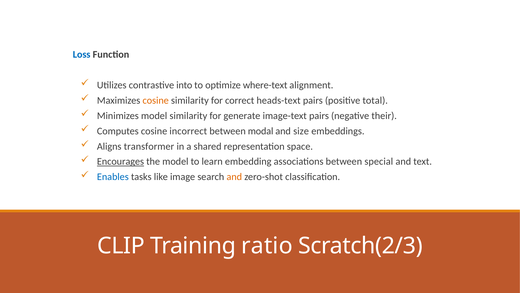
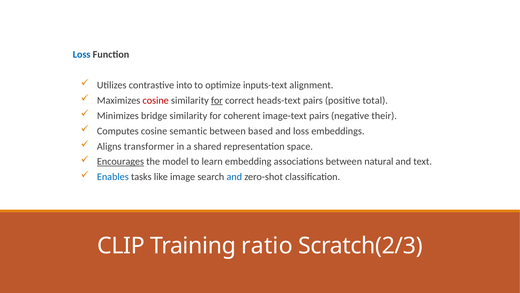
where-text: where-text -> inputs-text (265, 85)
cosine colour: orange -> red (156, 100)
for underline: none -> present (217, 100)
Minimizes model: model -> bridge (154, 116)
generate: generate -> coherent (242, 116)
incorrect: incorrect -> semantic (188, 131)
modal: modal -> based (260, 131)
and size: size -> loss (301, 131)
special: special -> natural (379, 161)
and colour: orange -> blue (234, 177)
